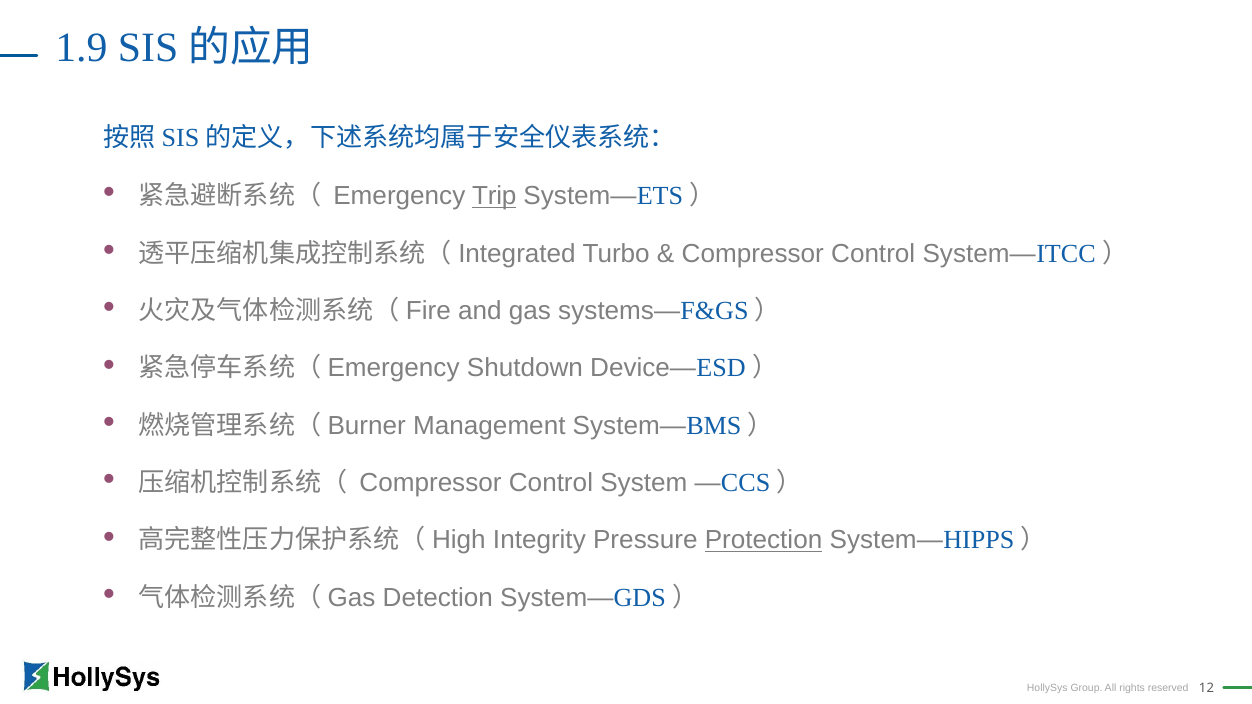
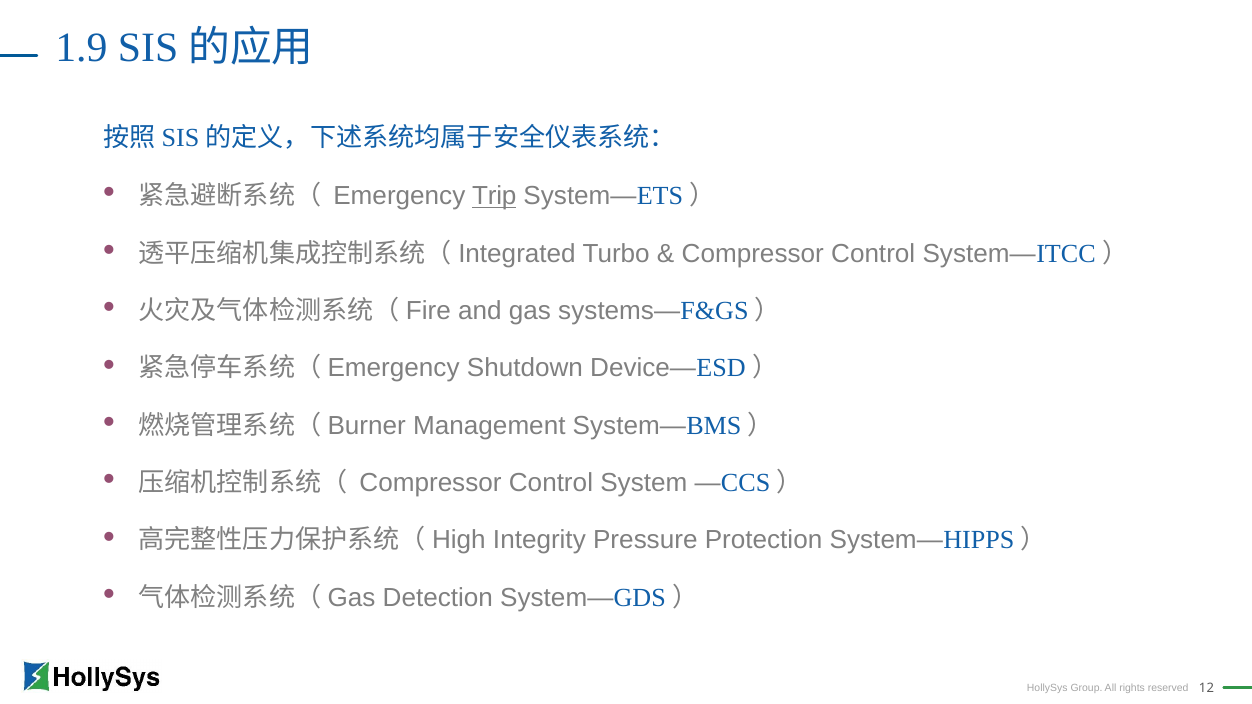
Protection underline: present -> none (764, 540)
